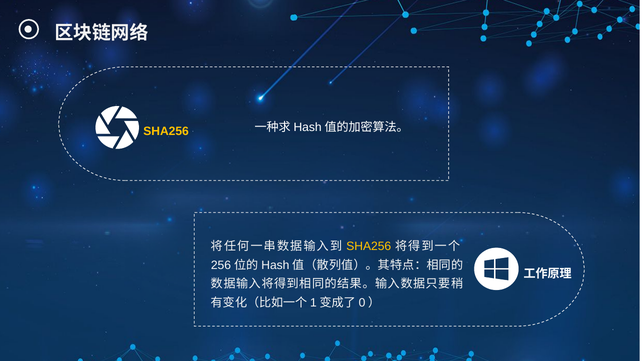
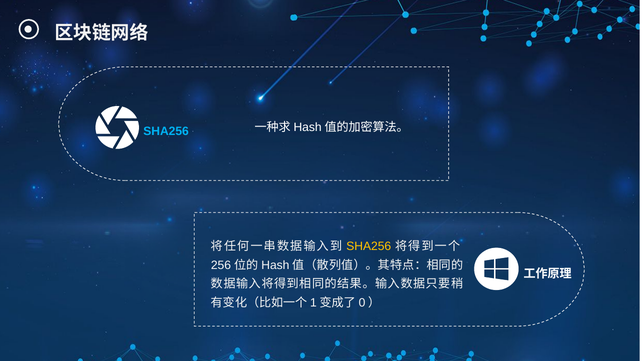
SHA256 colour: yellow -> light blue (166, 131)
